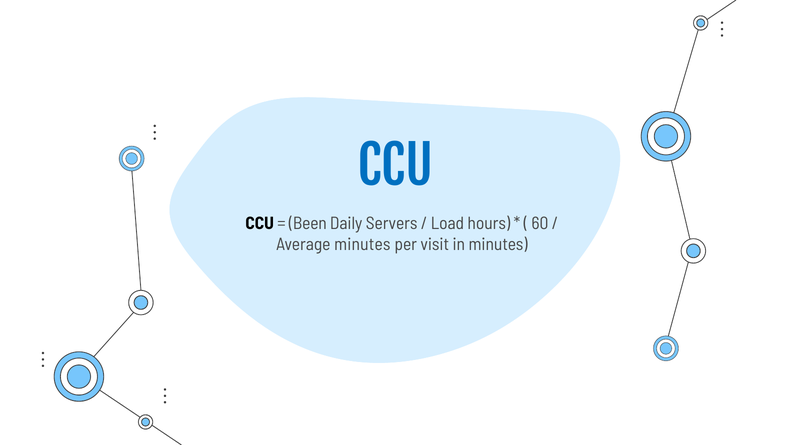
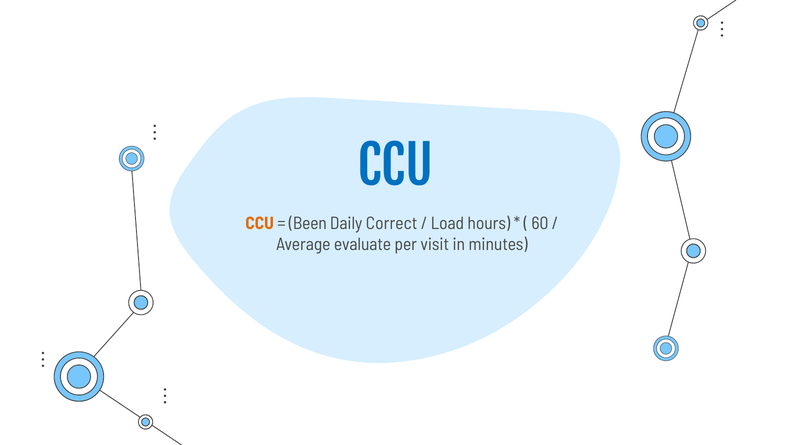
CCU colour: black -> orange (260, 223)
Servers: Servers -> Correct (392, 223)
Average minutes: minutes -> evaluate (362, 245)
